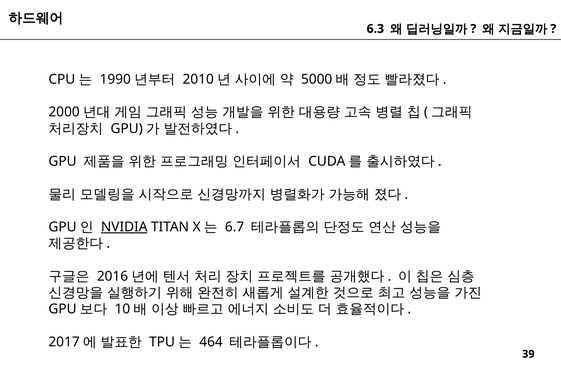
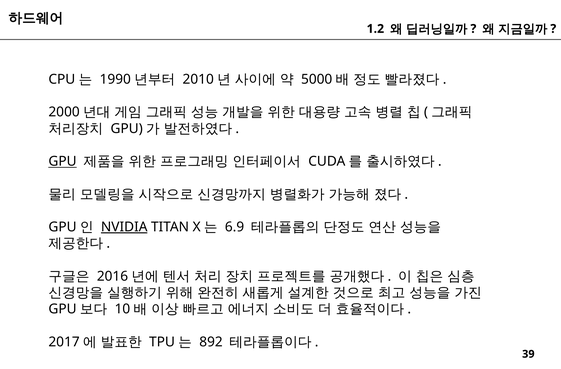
6.3: 6.3 -> 1.2 (375, 29)
GPU underline: none -> present (63, 161)
6.7: 6.7 -> 6.9 (235, 227)
464: 464 -> 892 (211, 341)
